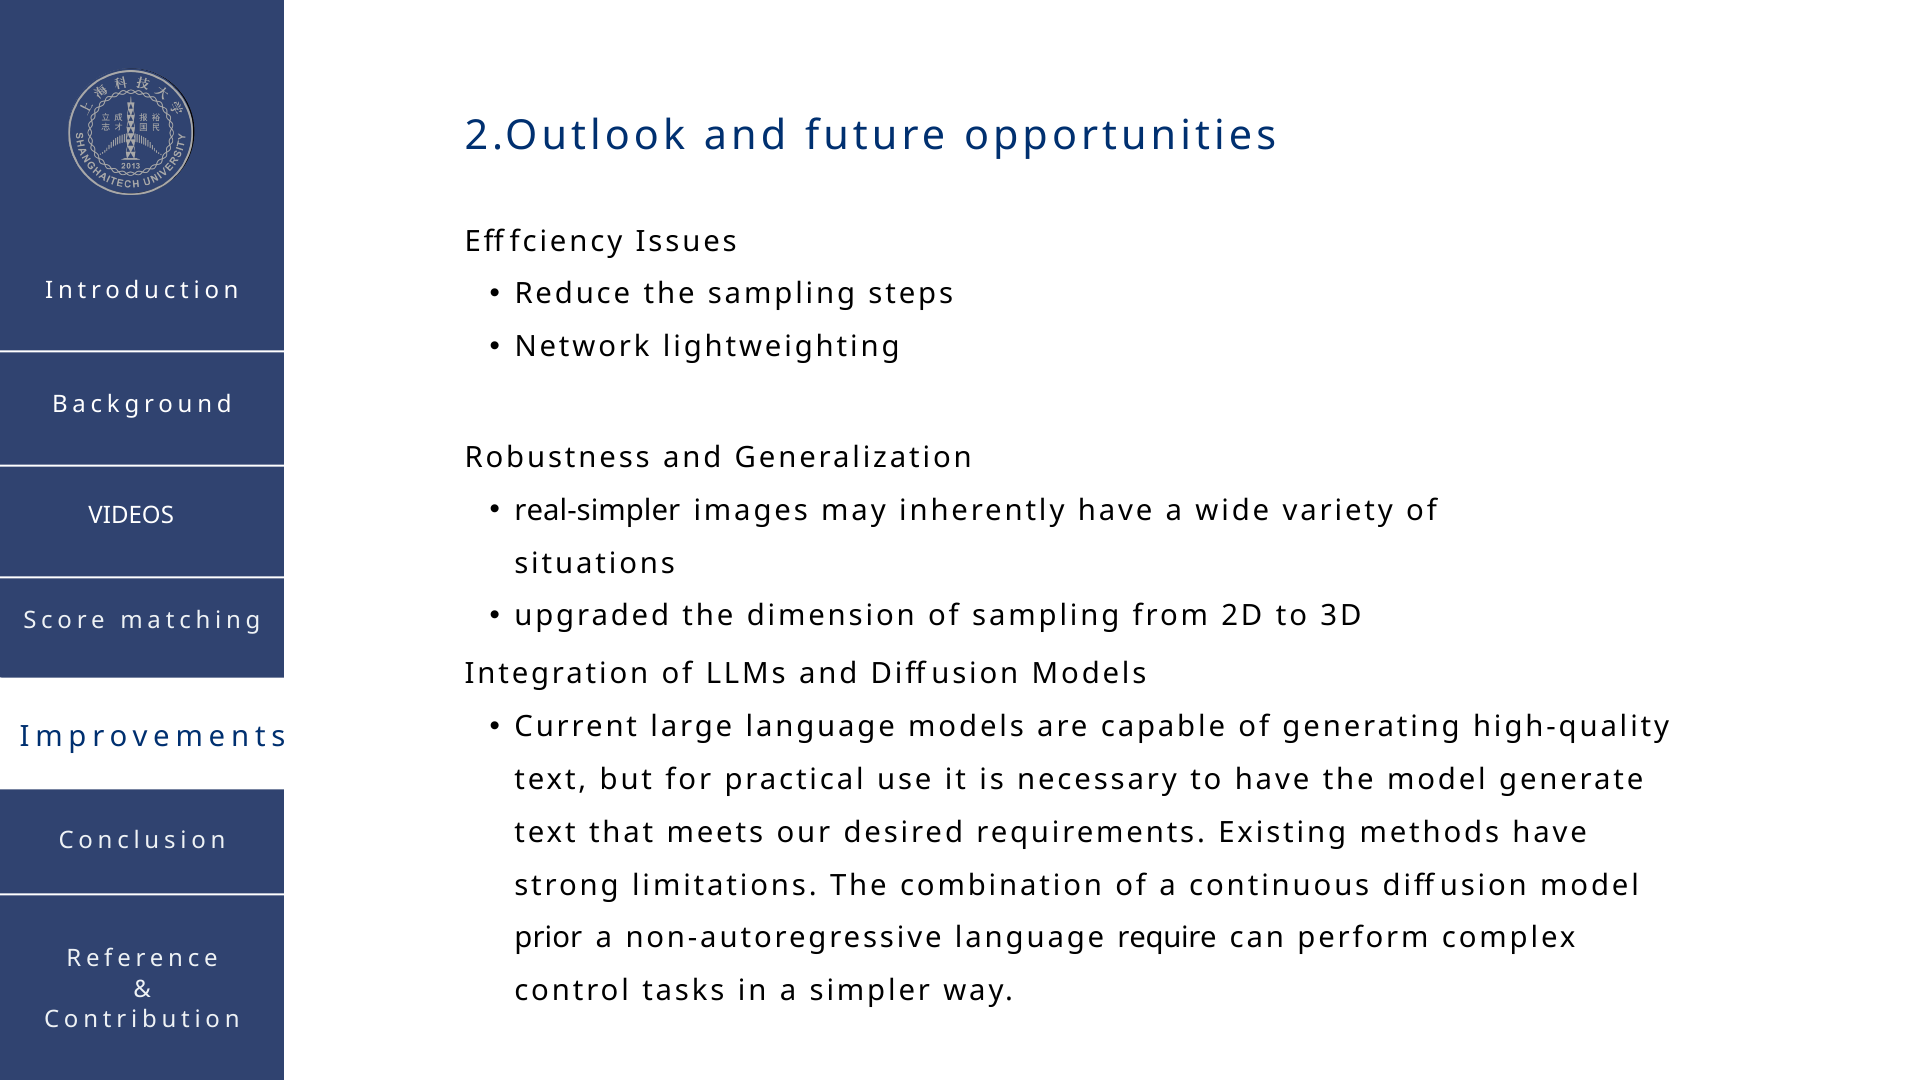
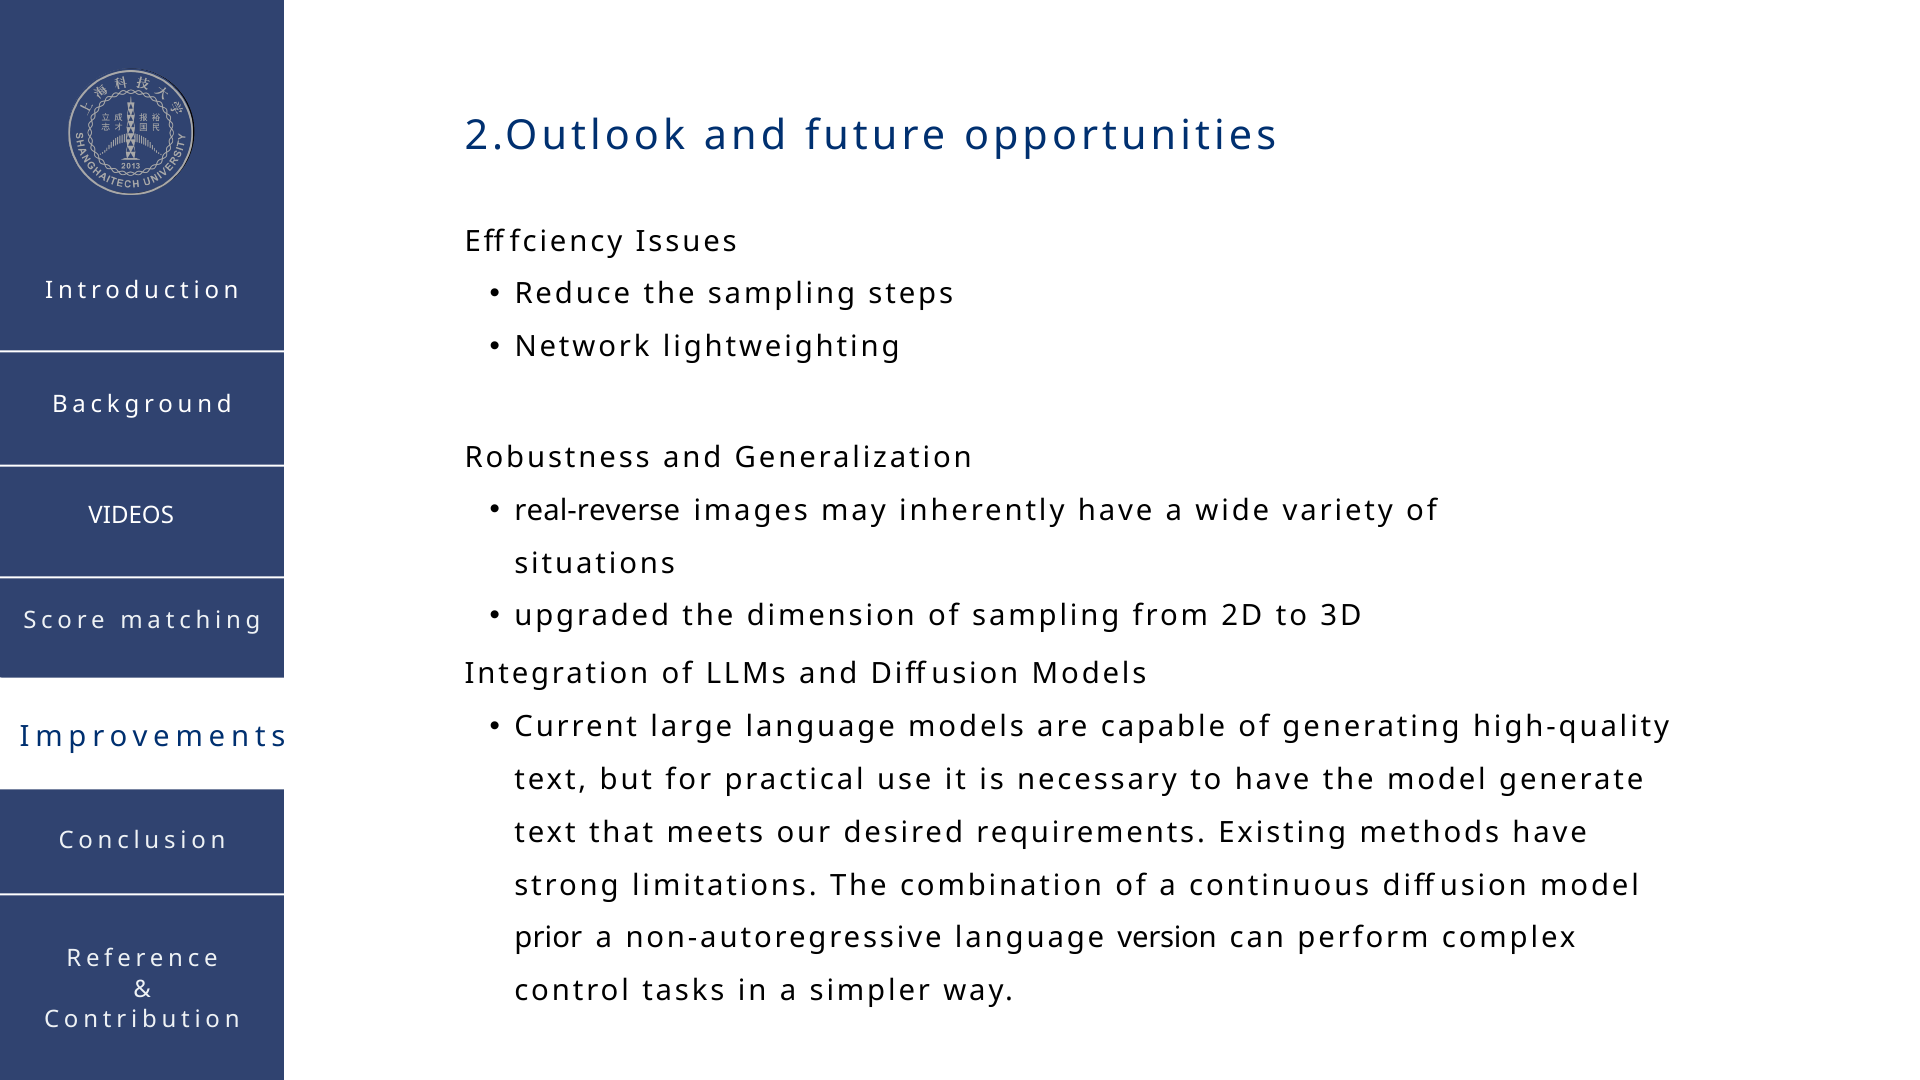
real-simpler: real-simpler -> real-reverse (597, 511)
require: require -> version (1167, 938)
